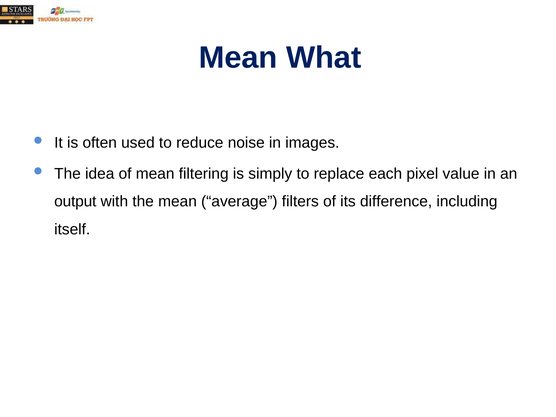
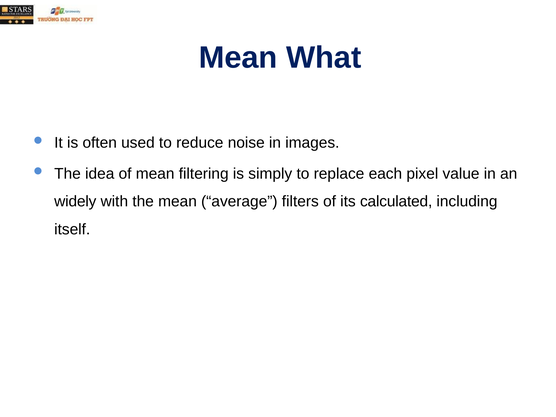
output: output -> widely (75, 202)
difference: difference -> calculated (396, 202)
